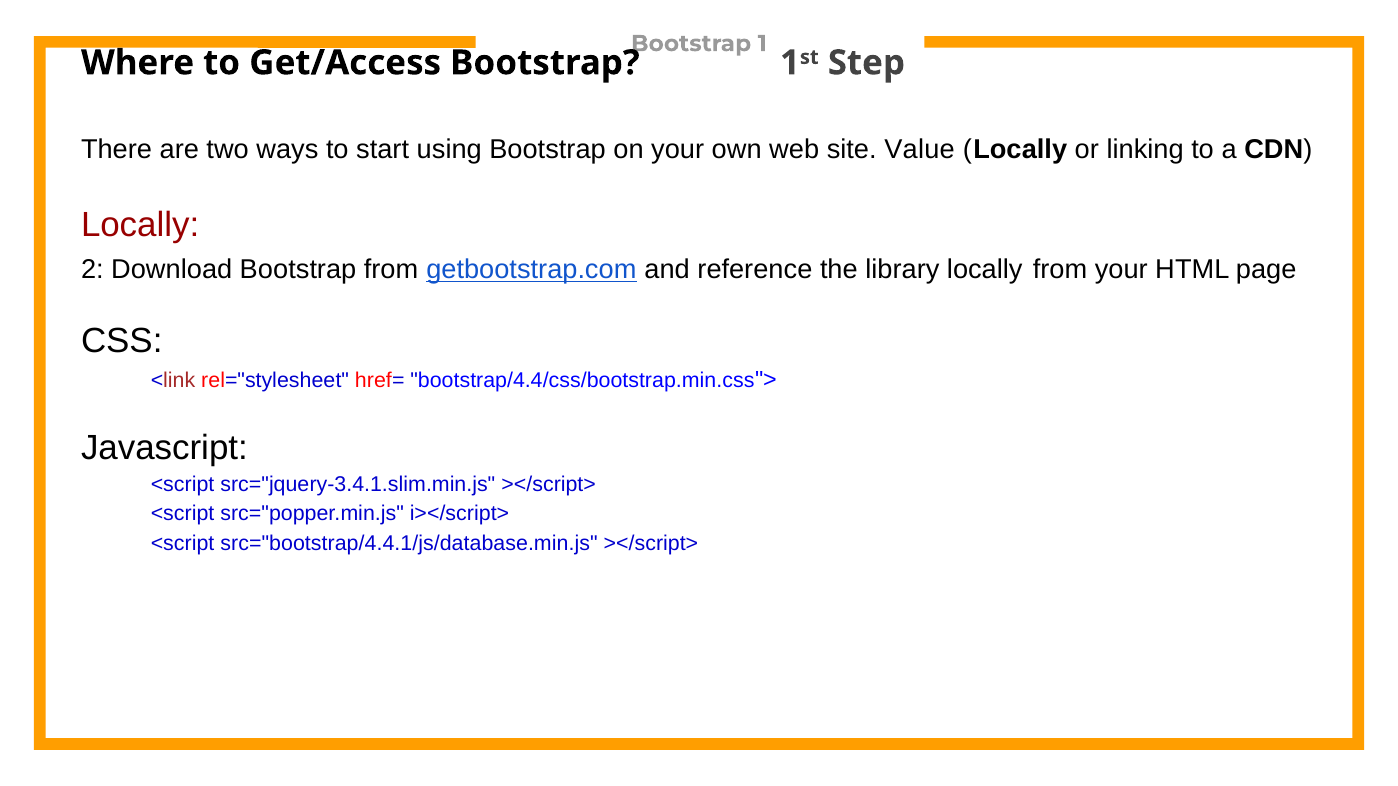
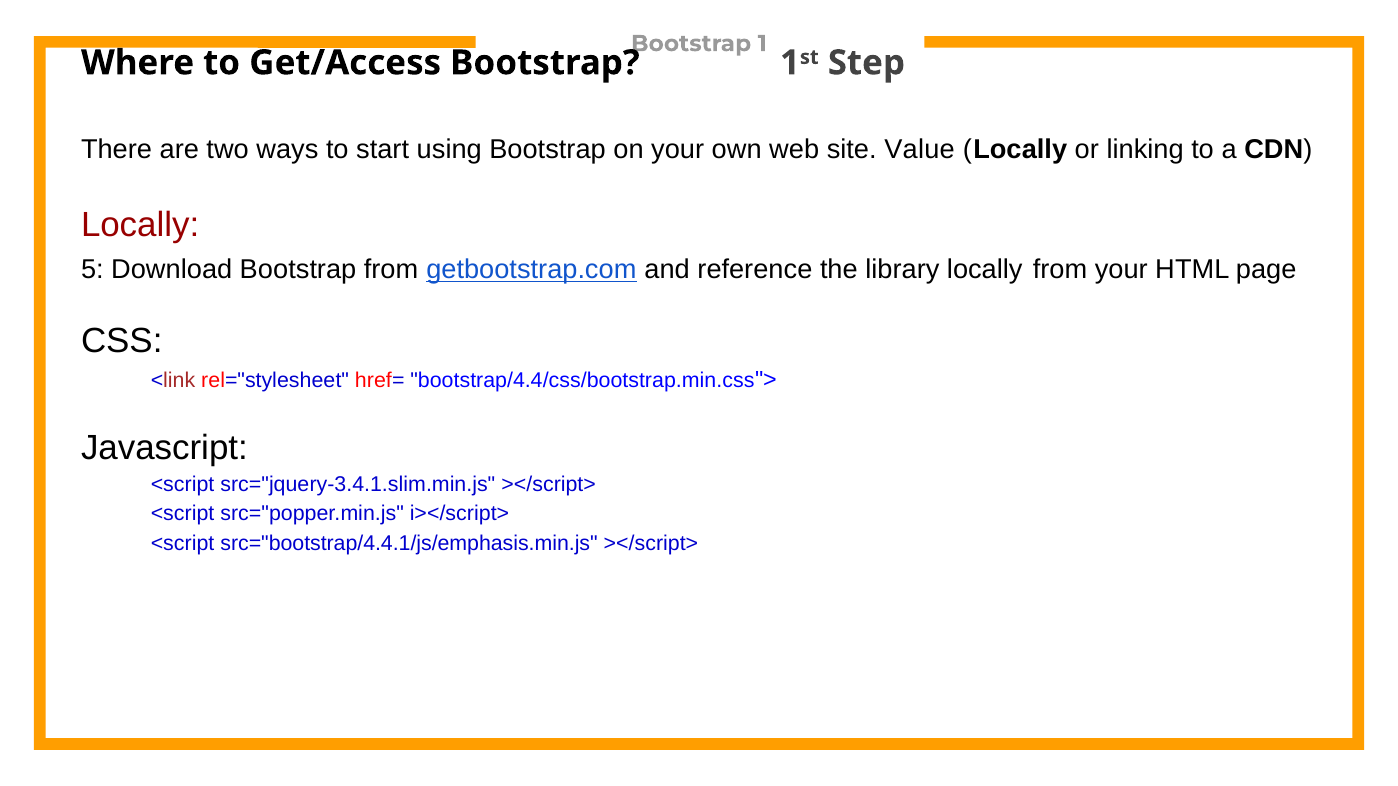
2: 2 -> 5 (92, 269)
src="bootstrap/4.4.1/js/database.min.js: src="bootstrap/4.4.1/js/database.min.js -> src="bootstrap/4.4.1/js/emphasis.min.js (409, 543)
